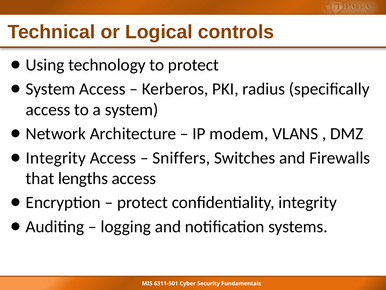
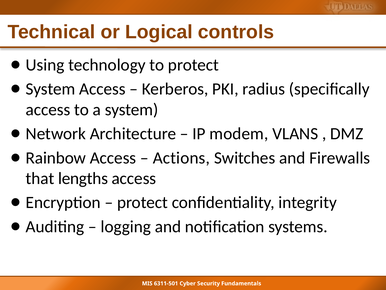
Integrity: Integrity -> Rainbow (56, 158)
Sniffers: Sniffers -> Actions (181, 158)
